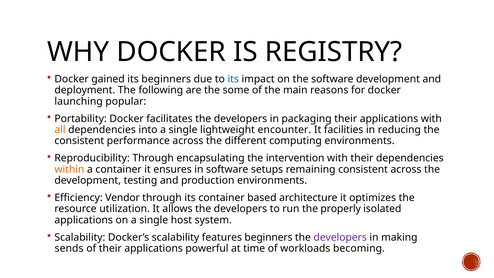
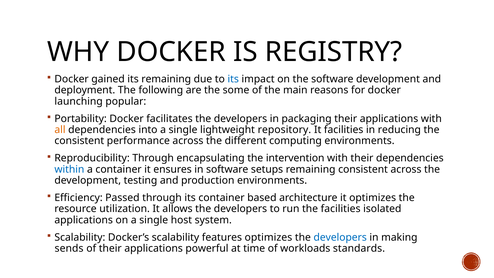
its beginners: beginners -> remaining (166, 79)
encounter: encounter -> repository (284, 130)
within colour: orange -> blue (69, 169)
Vendor: Vendor -> Passed (122, 198)
the properly: properly -> facilities (341, 209)
features beginners: beginners -> optimizes (268, 237)
developers colour: purple -> blue (340, 237)
becoming: becoming -> standards (359, 248)
